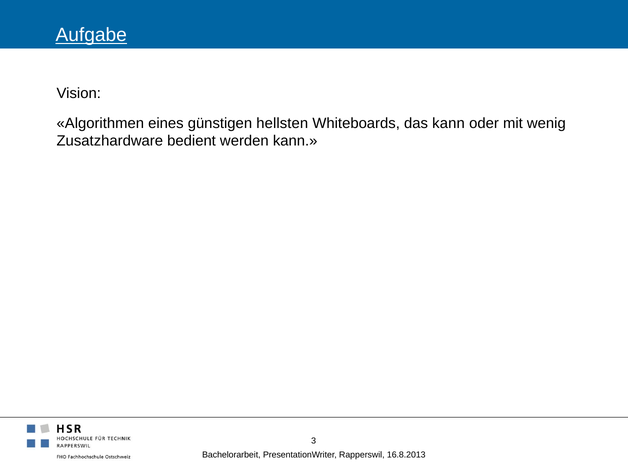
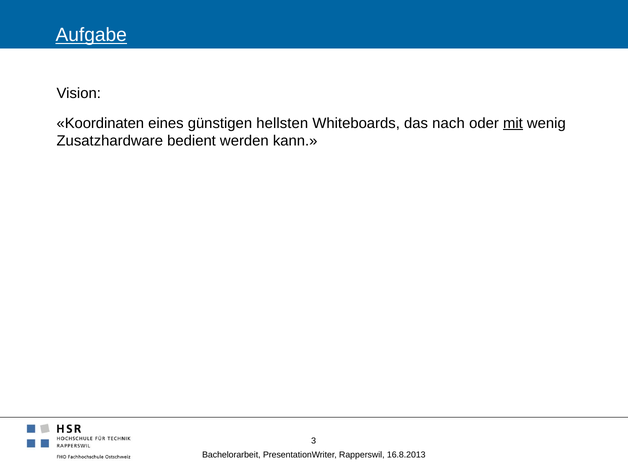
Algorithmen: Algorithmen -> Koordinaten (100, 123)
das kann: kann -> nach (449, 123)
mit underline: none -> present (513, 123)
